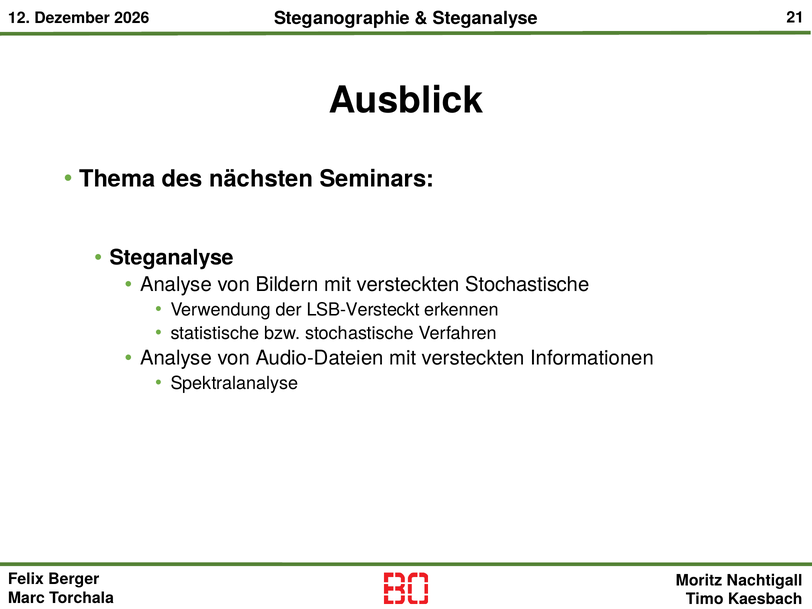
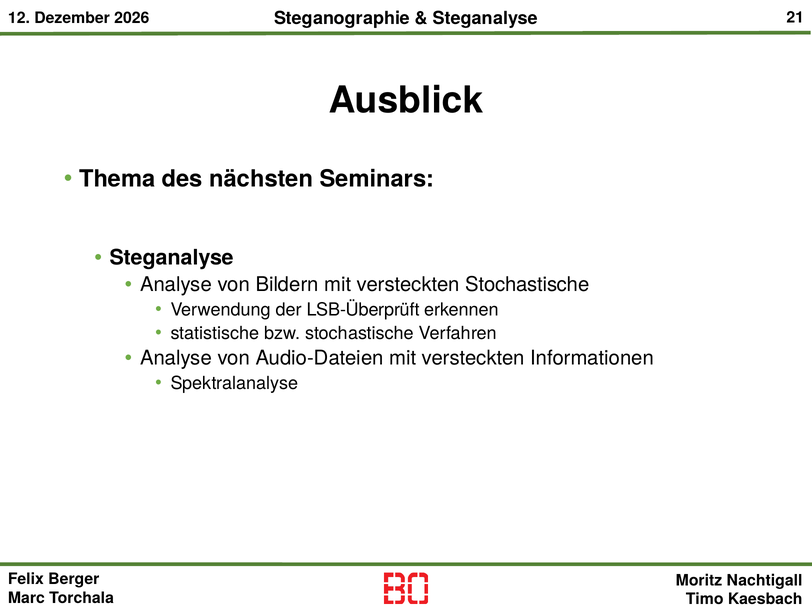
LSB-Versteckt: LSB-Versteckt -> LSB-Überprüft (363, 310)
